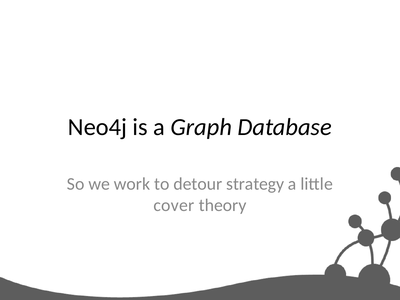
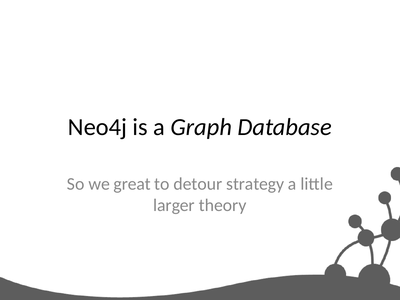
work: work -> great (132, 184)
cover: cover -> larger (174, 205)
